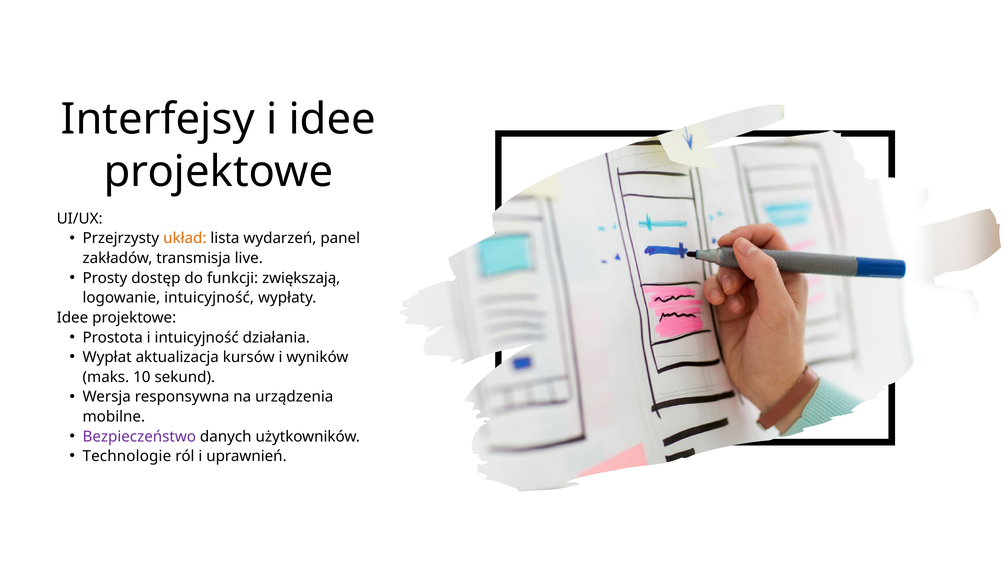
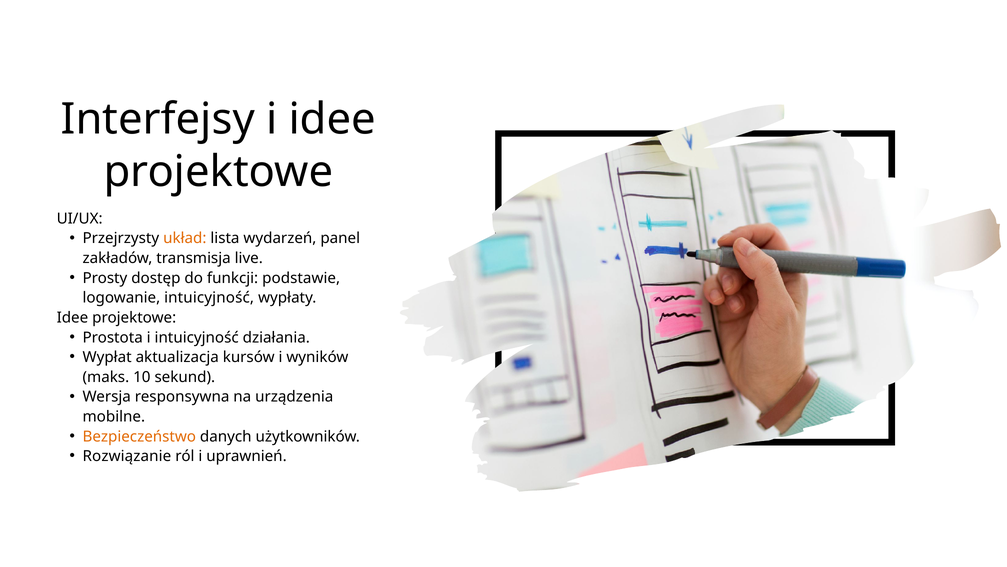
zwiększają: zwiększają -> podstawie (301, 278)
Bezpieczeństwo colour: purple -> orange (139, 436)
Technologie: Technologie -> Rozwiązanie (127, 456)
